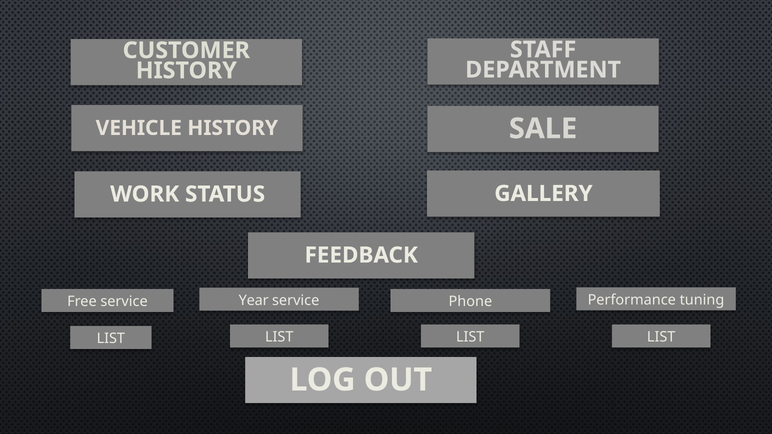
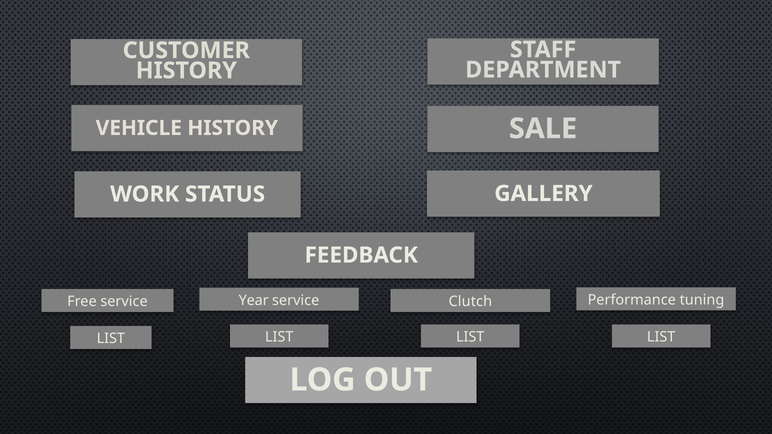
Phone: Phone -> Clutch (470, 302)
